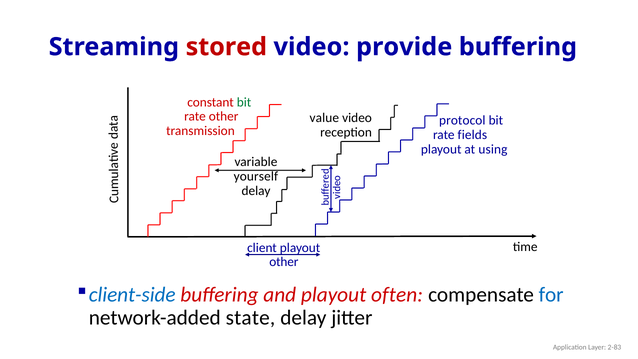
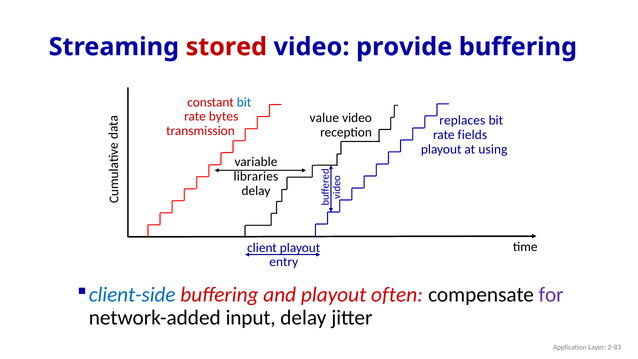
bit colour: green -> blue (244, 102)
rate other: other -> bytes (224, 116)
protocol: protocol -> replaces (462, 120)
yourself: yourself -> libraries (256, 176)
other: other -> entry (284, 262)
for colour: blue -> purple (551, 295)
state: state -> input (251, 318)
